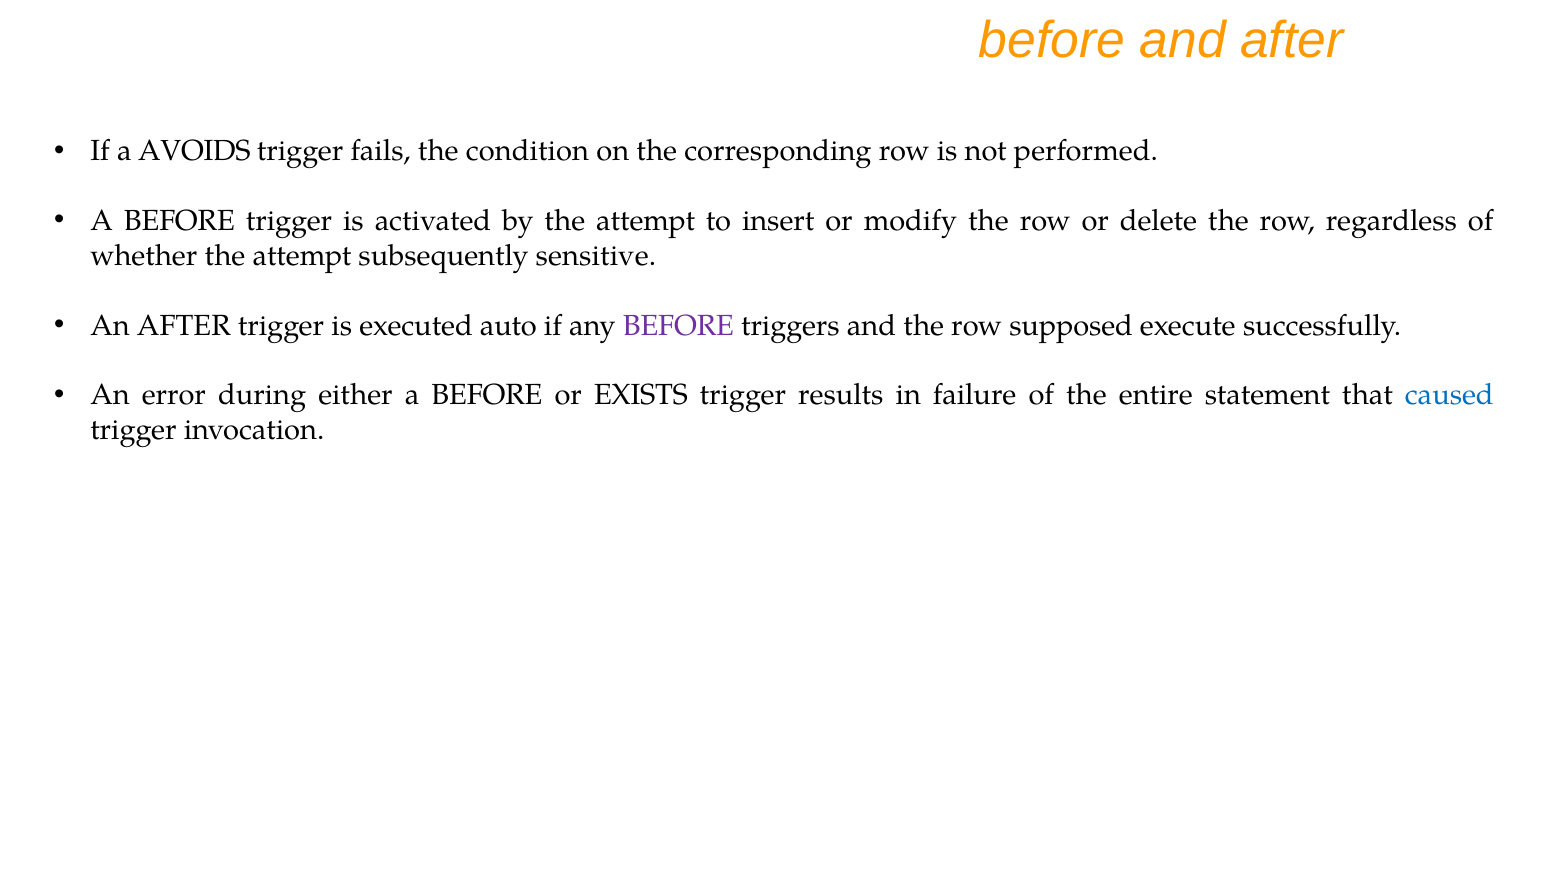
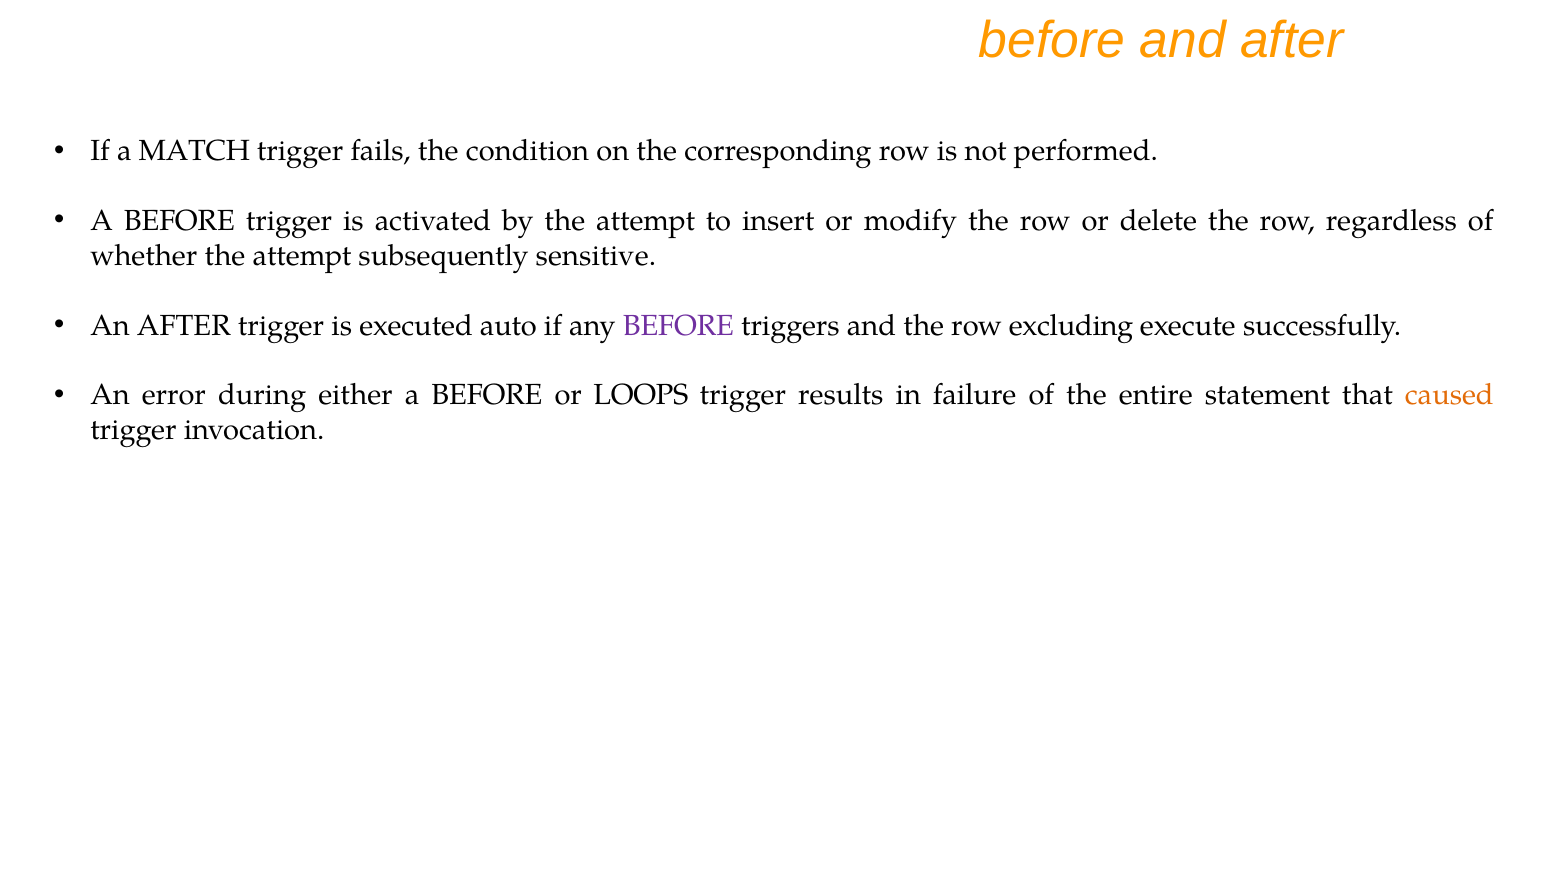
AVOIDS: AVOIDS -> MATCH (194, 151)
supposed: supposed -> excluding (1071, 325)
EXISTS: EXISTS -> LOOPS (641, 395)
caused colour: blue -> orange (1449, 395)
